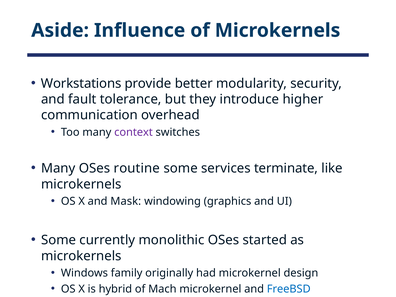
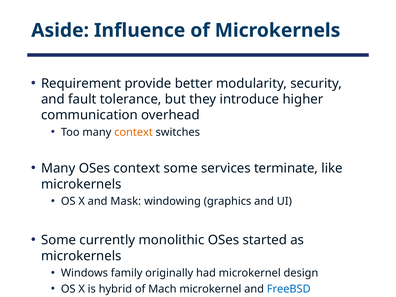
Workstations: Workstations -> Requirement (81, 83)
context colour: purple -> orange (134, 132)
OSes routine: routine -> context (137, 168)
